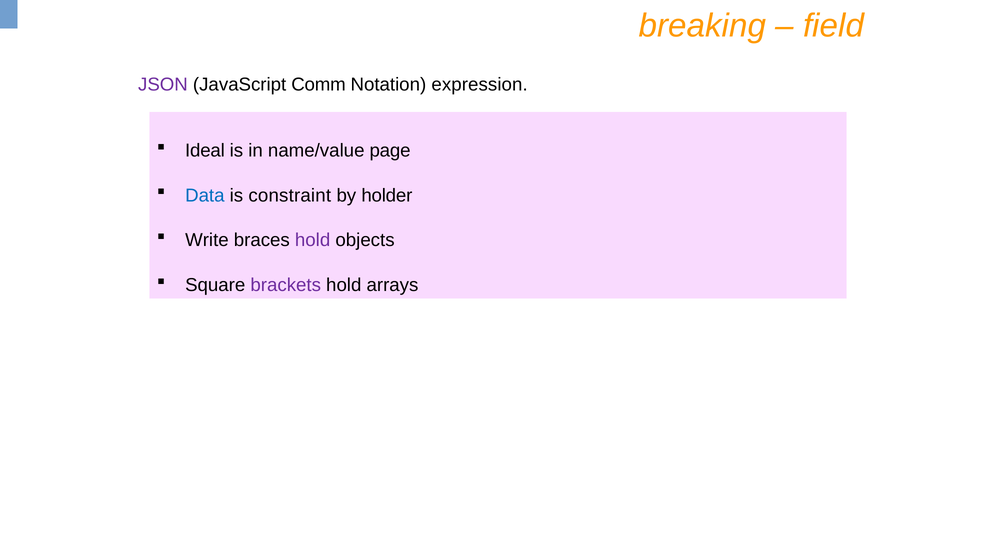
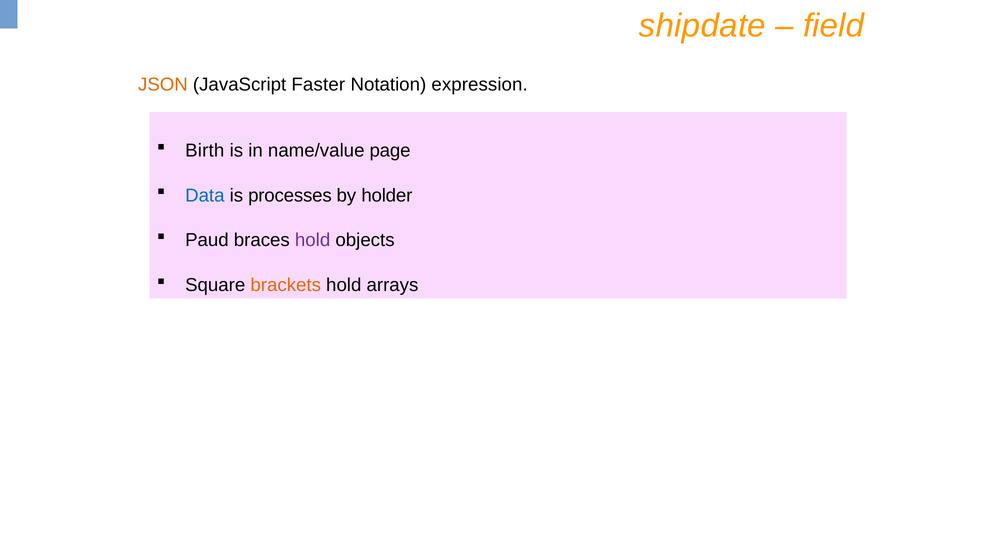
breaking: breaking -> shipdate (702, 26)
JSON colour: purple -> orange (163, 85)
Comm: Comm -> Faster (318, 85)
Ideal: Ideal -> Birth (205, 151)
constraint: constraint -> processes (290, 195)
Write: Write -> Paud (207, 240)
brackets colour: purple -> orange (286, 285)
